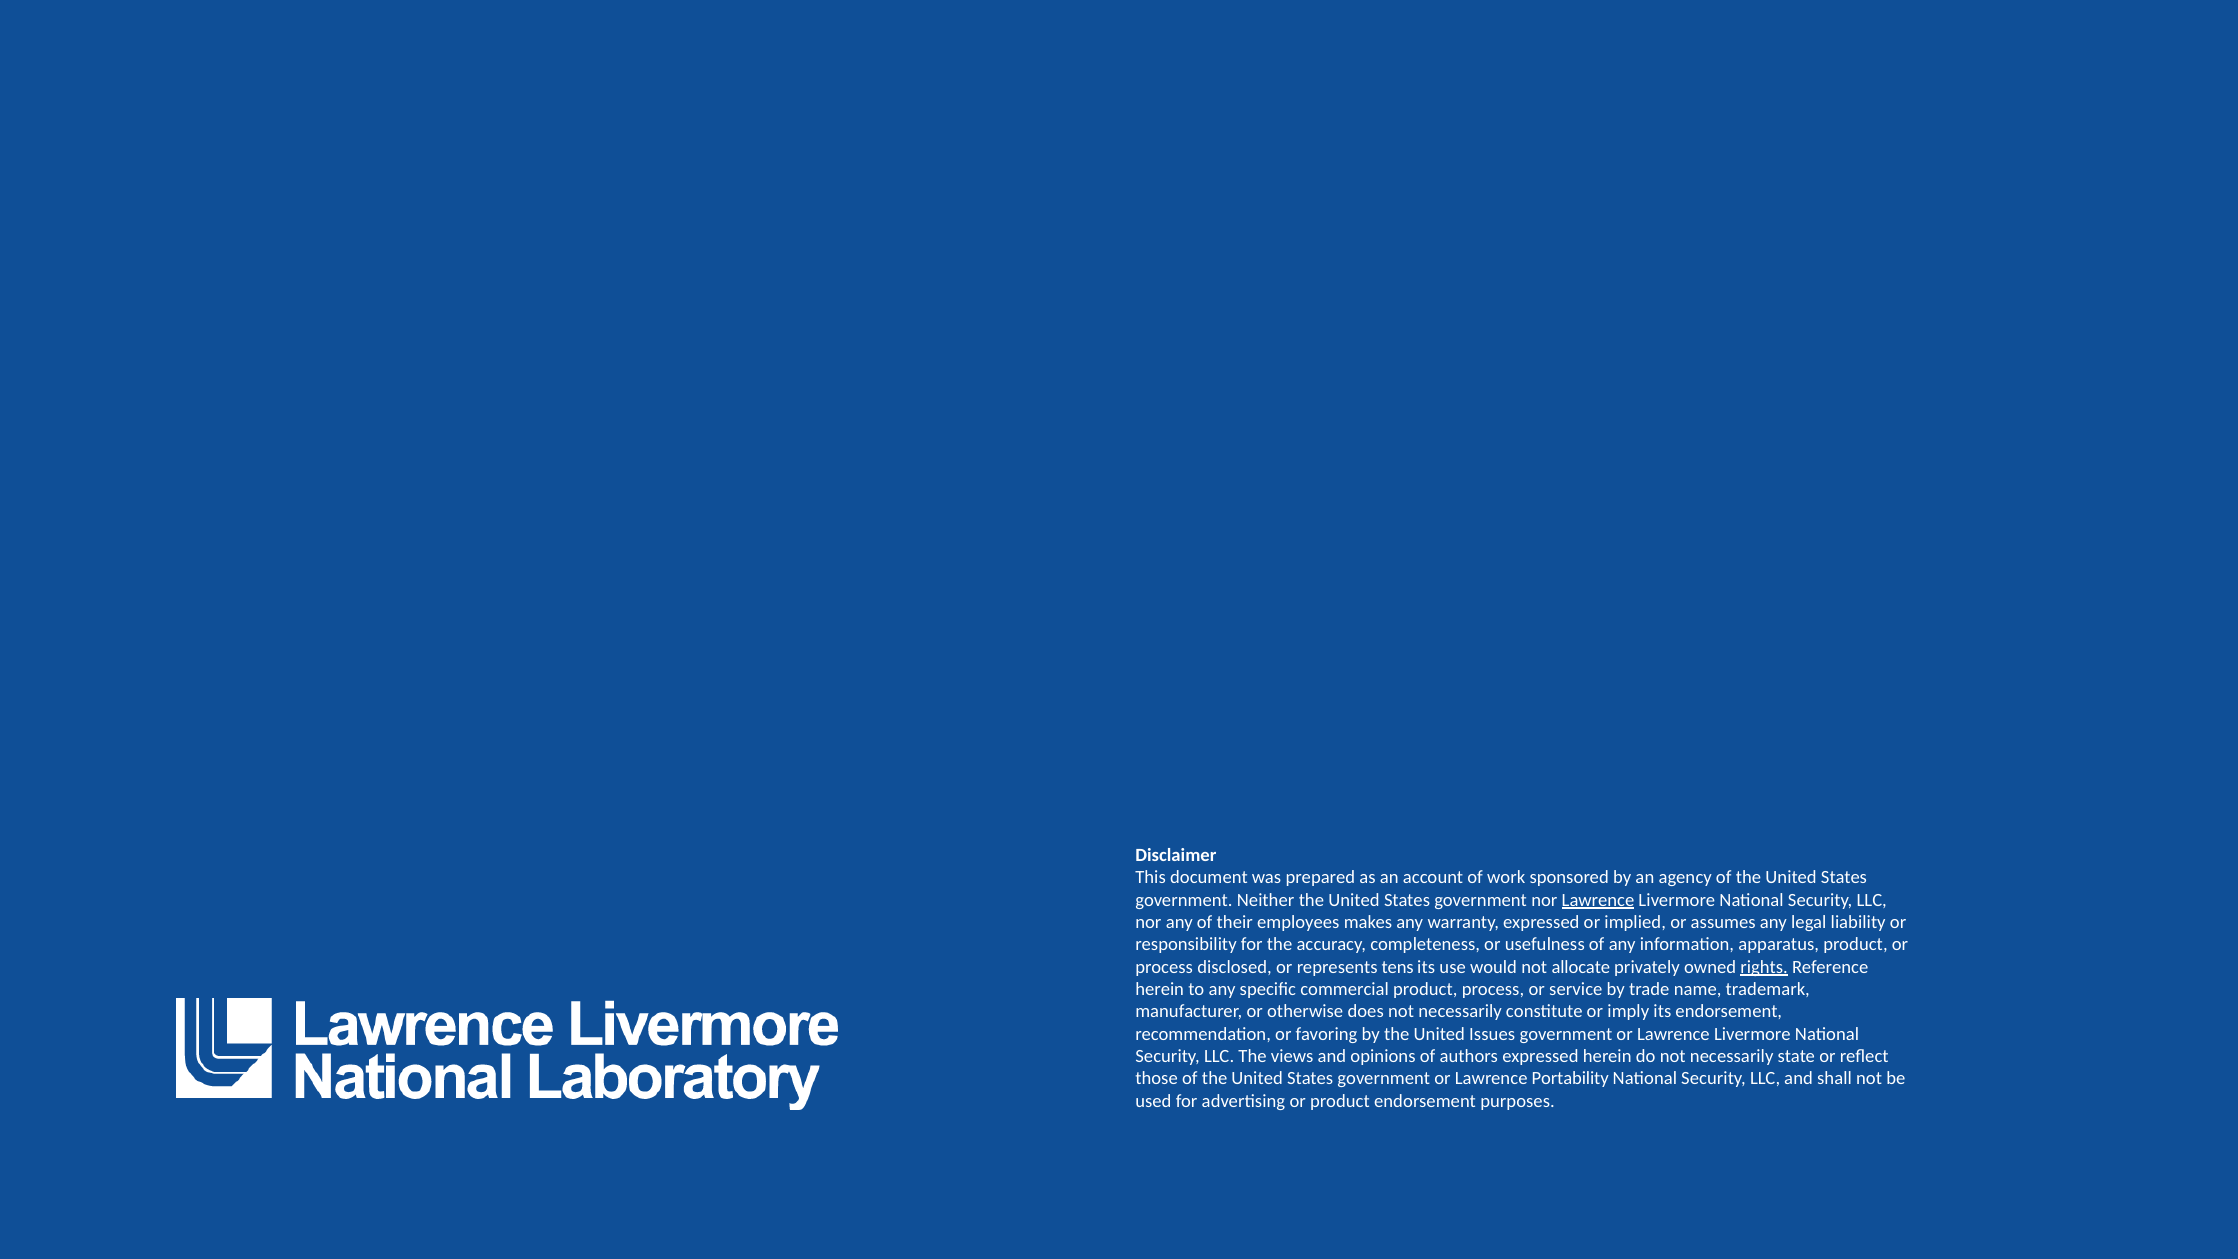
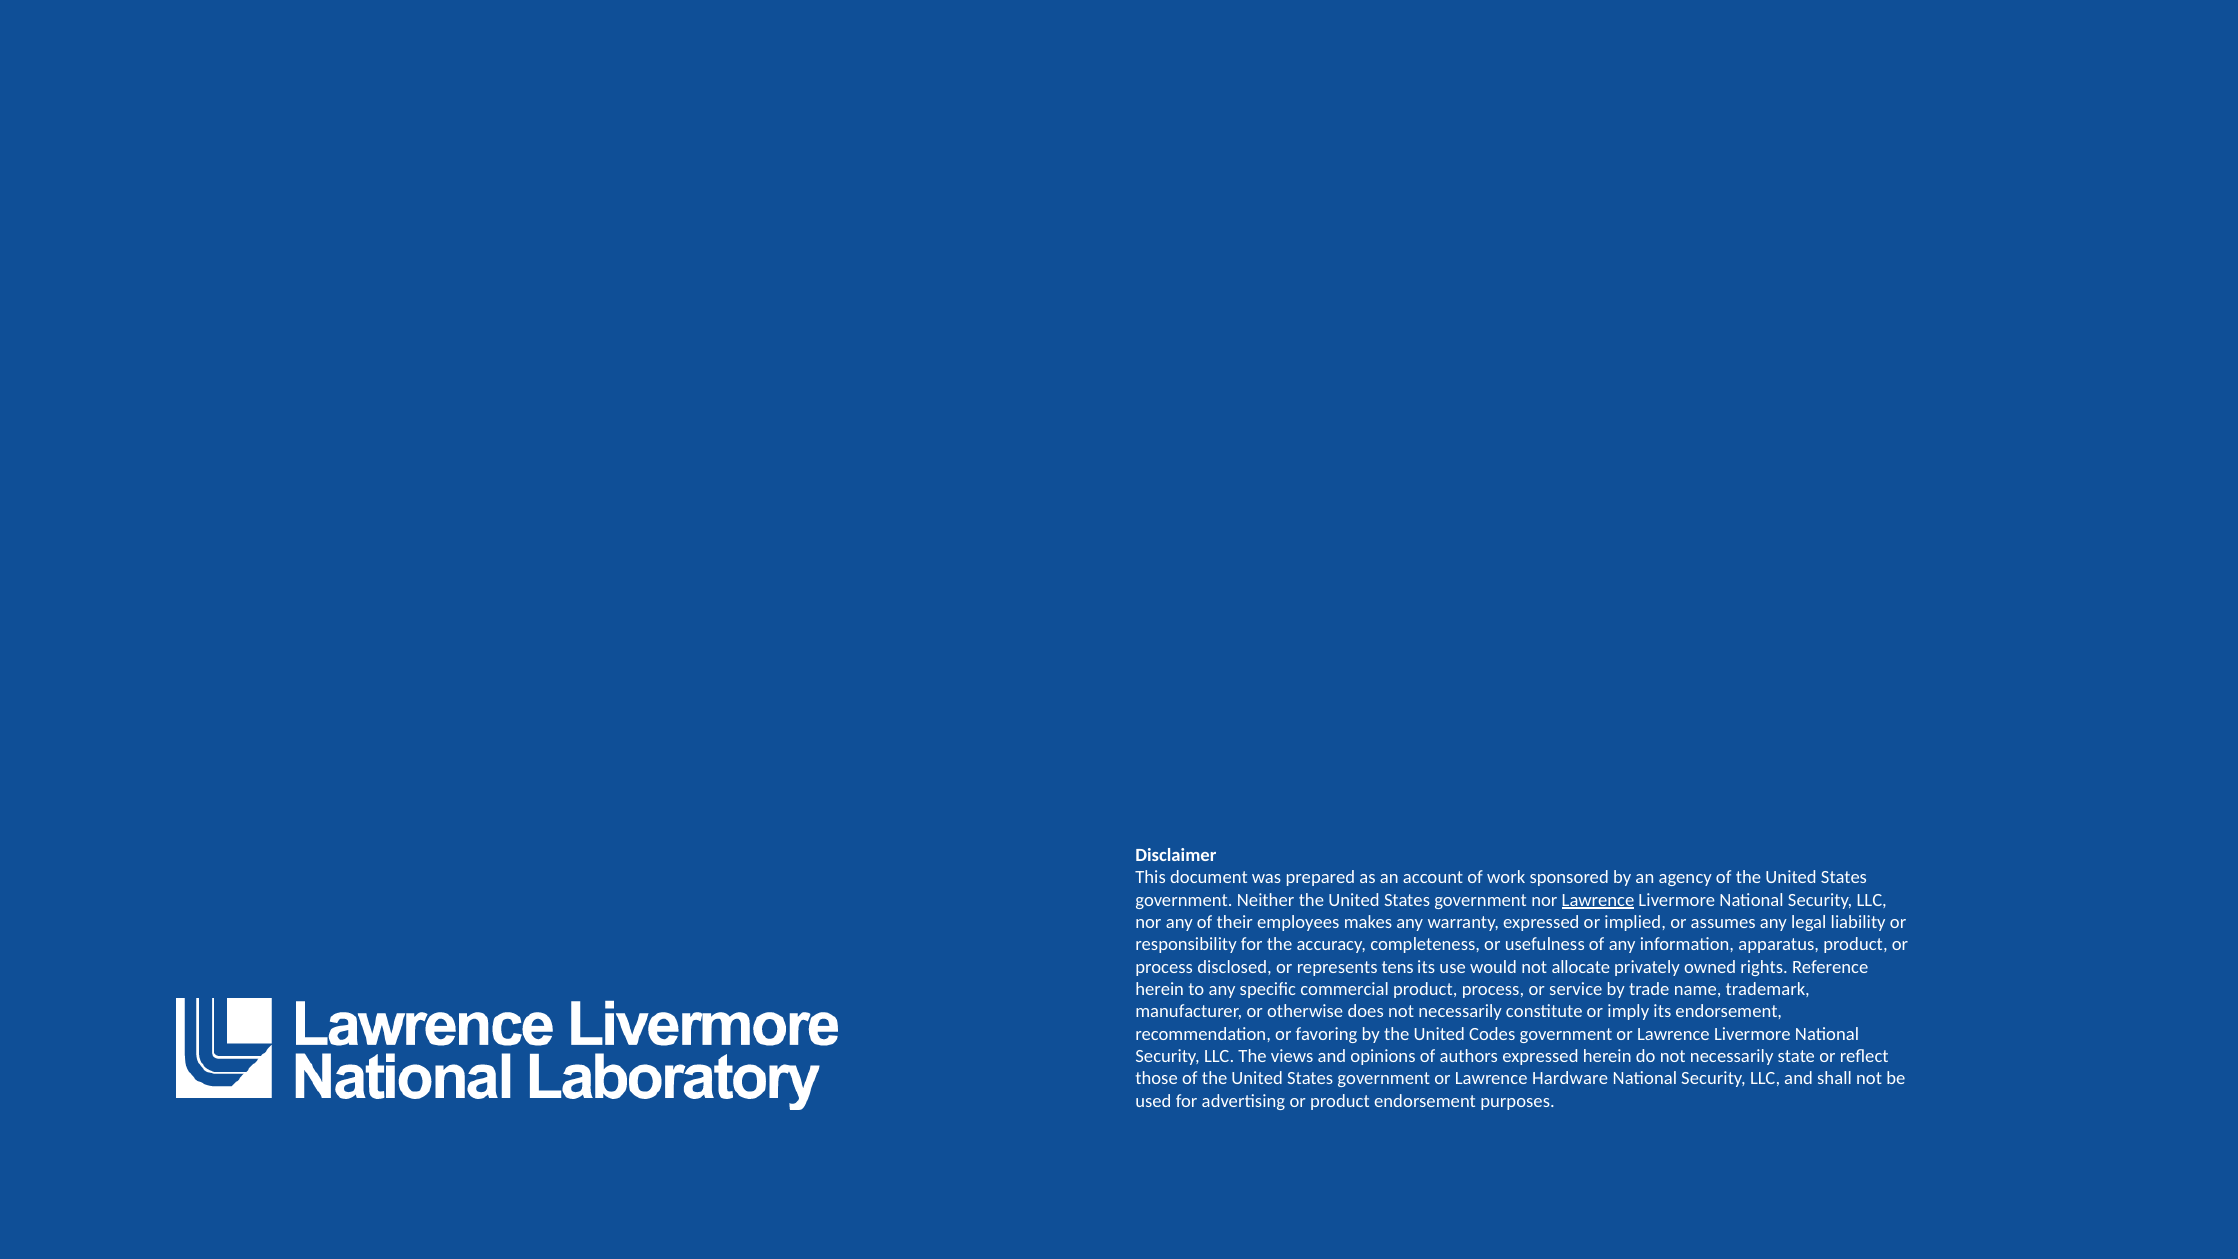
rights underline: present -> none (1764, 967)
Issues: Issues -> Codes (1492, 1034)
Portability: Portability -> Hardware (1570, 1079)
